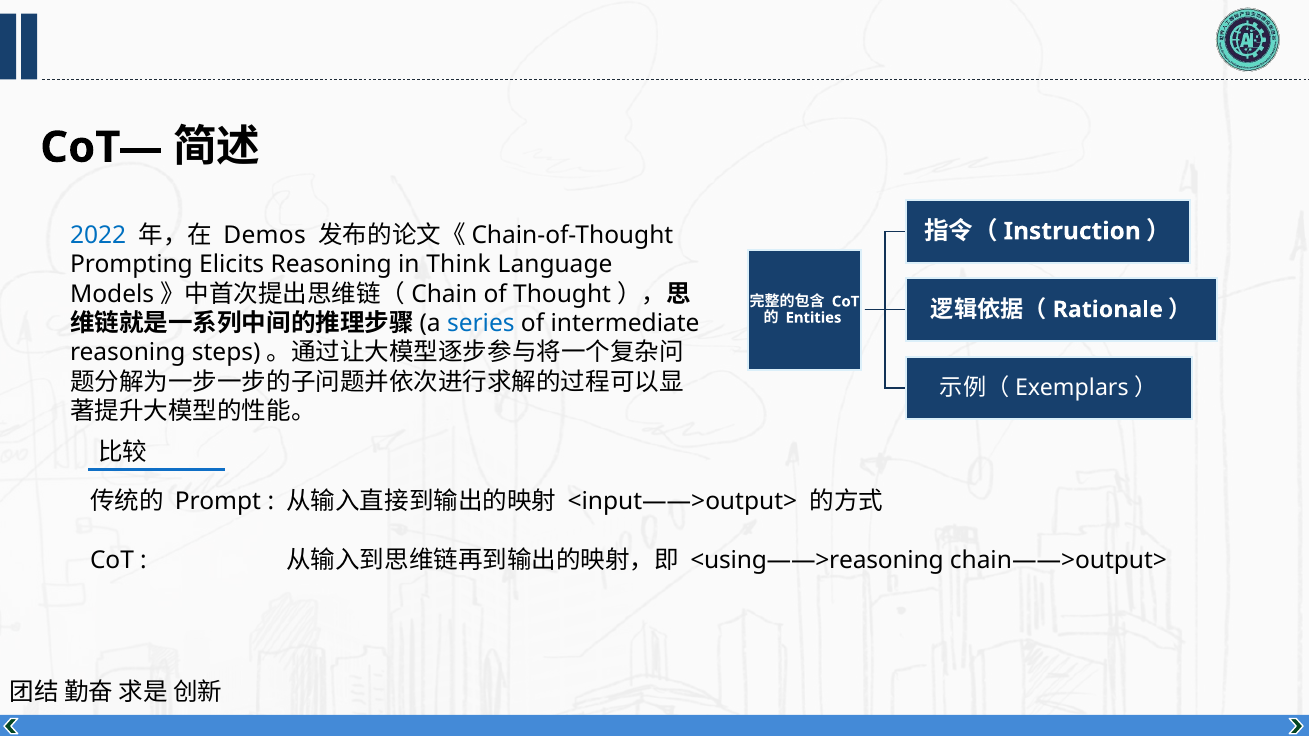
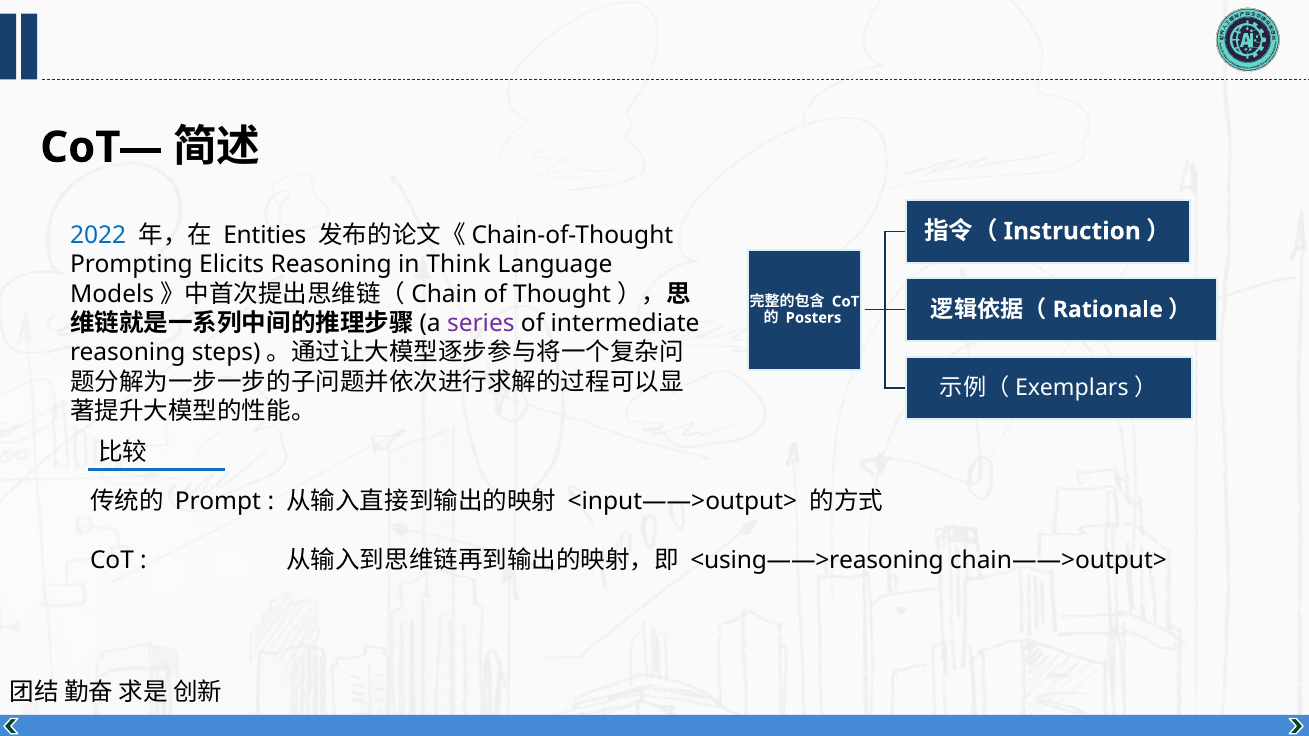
Demos: Demos -> Entities (265, 235)
Entities: Entities -> Posters (813, 318)
series colour: blue -> purple (481, 324)
